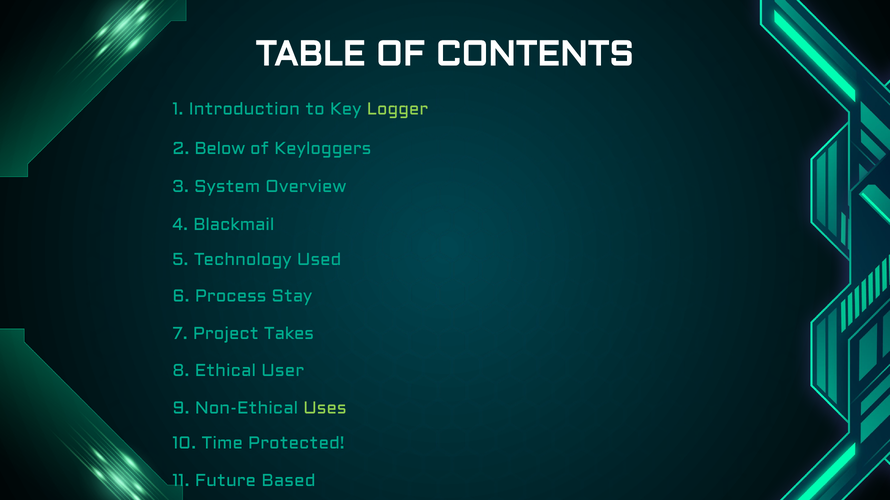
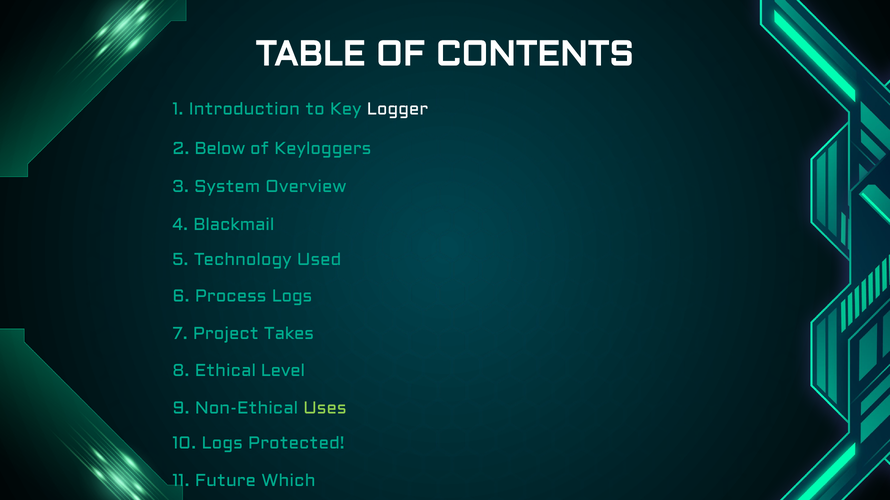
Logger colour: light green -> white (398, 109)
Process Stay: Stay -> Logs (292, 297)
User: User -> Level (283, 371)
10 Time: Time -> Logs (222, 443)
Based: Based -> Which (288, 481)
